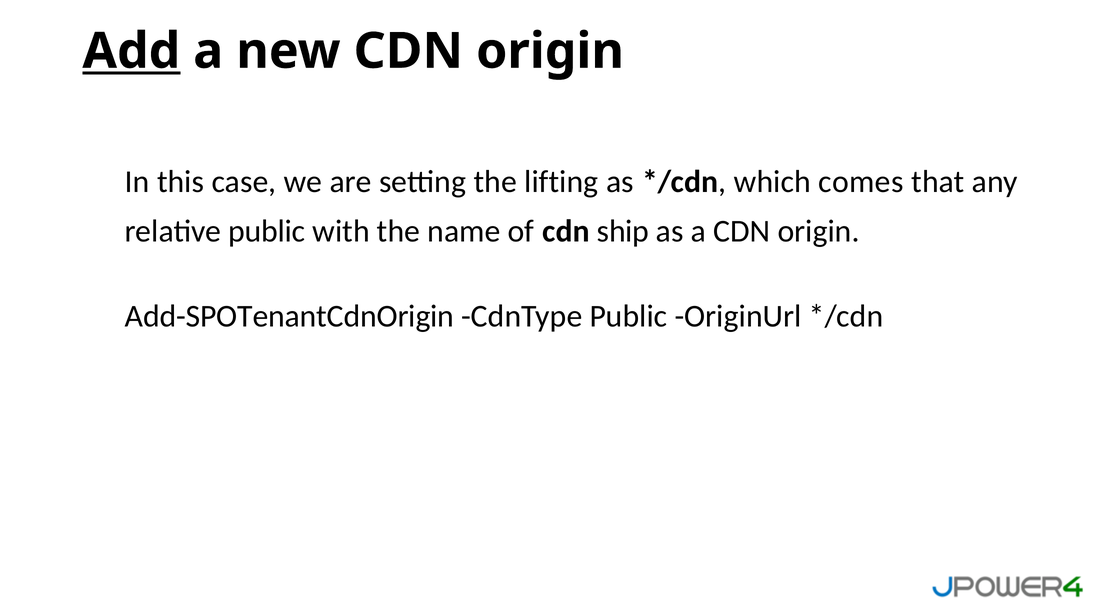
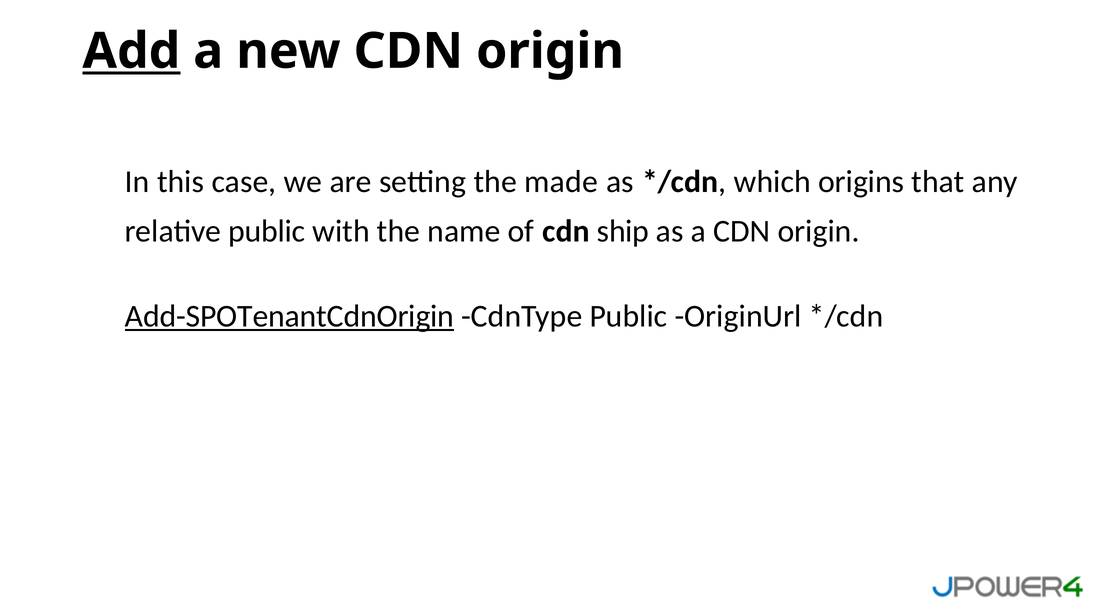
lifting: lifting -> made (561, 182)
comes: comes -> origins (861, 182)
Add-SPOTenantCdnOrigin underline: none -> present (290, 316)
